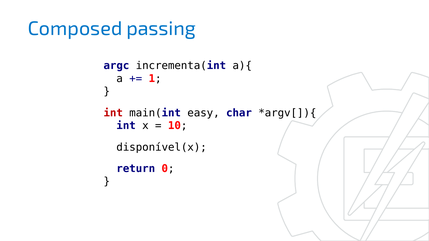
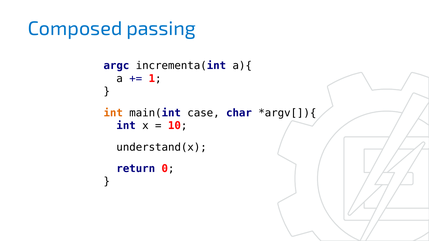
int colour: red -> orange (113, 113)
easy: easy -> case (204, 113)
disponível(x: disponível(x -> understand(x (162, 147)
